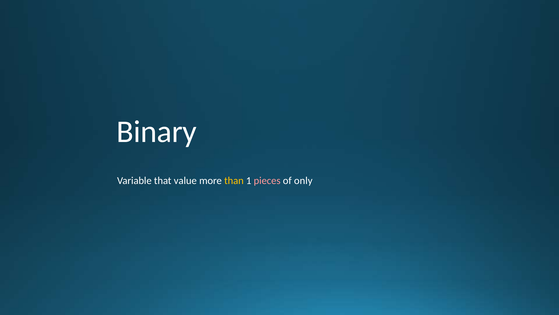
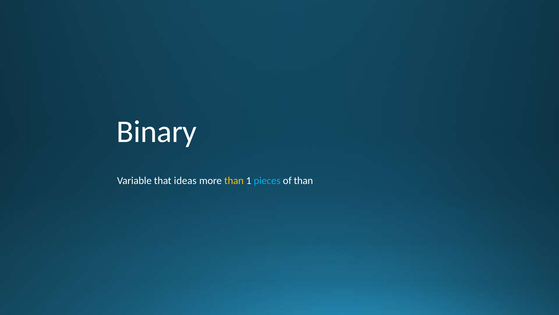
value: value -> ideas (185, 180)
pieces colour: pink -> light blue (267, 180)
of only: only -> than (303, 180)
